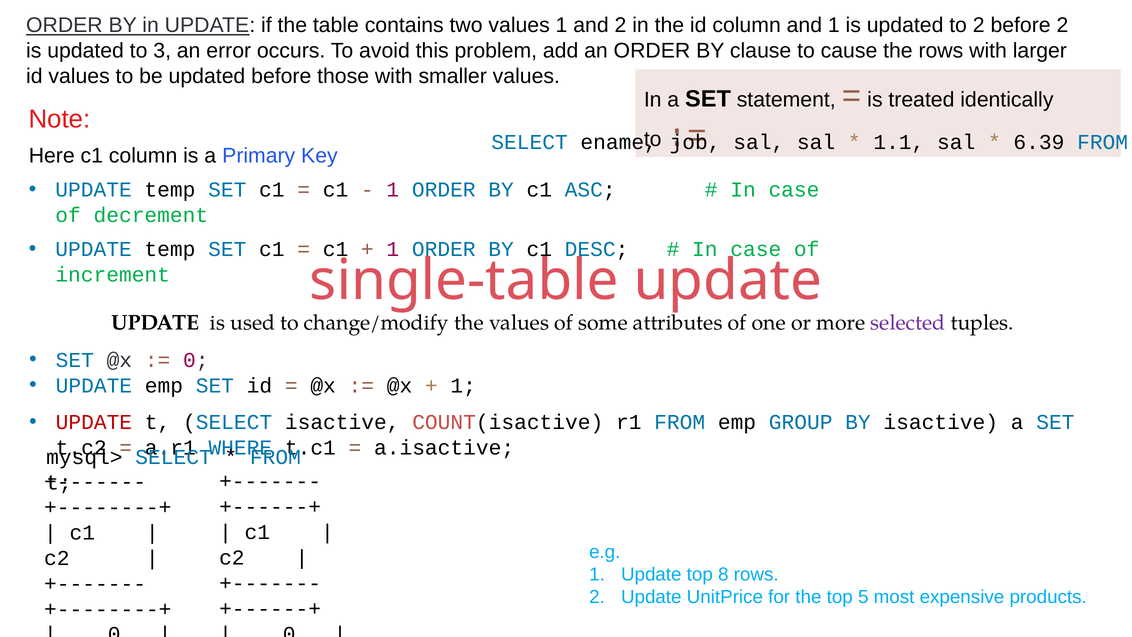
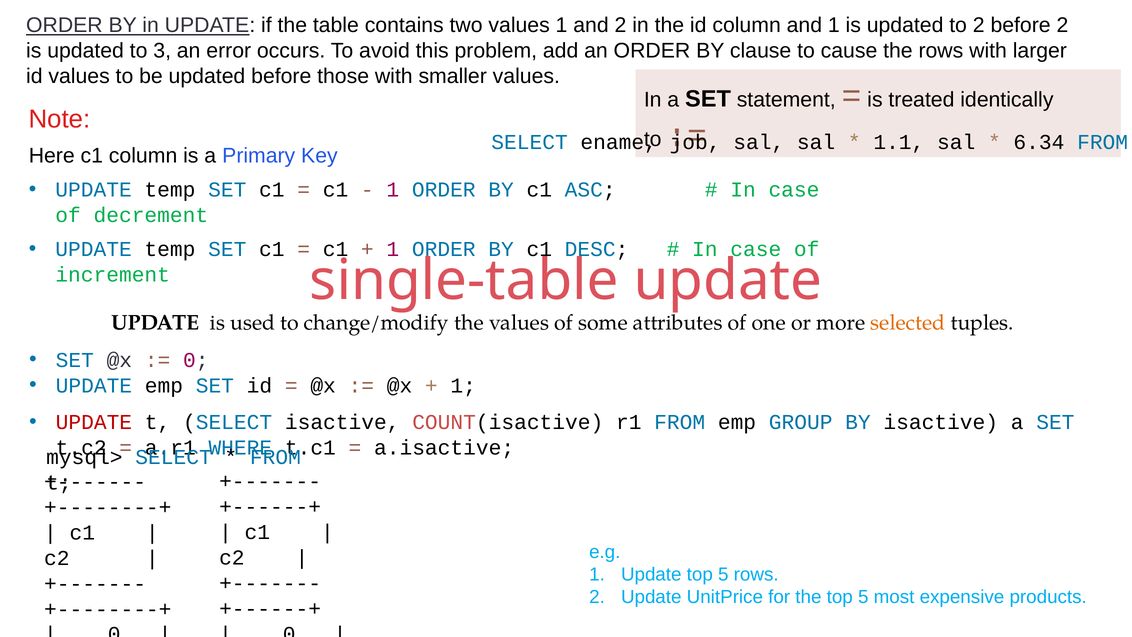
6.39: 6.39 -> 6.34 (1039, 142)
selected colour: purple -> orange (908, 323)
Update top 8: 8 -> 5 (723, 574)
